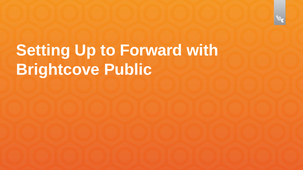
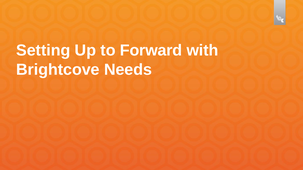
Public: Public -> Needs (128, 70)
